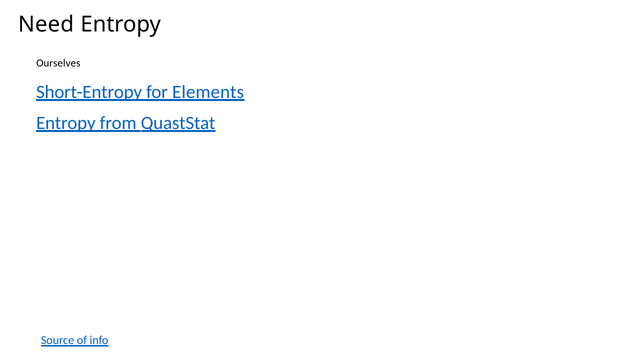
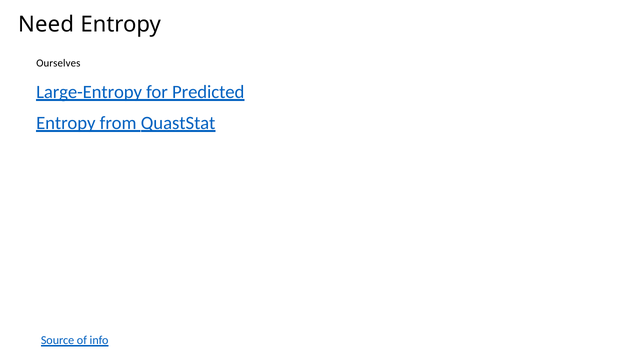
Short-Entropy: Short-Entropy -> Large-Entropy (89, 92)
Elements: Elements -> Predicted (208, 92)
